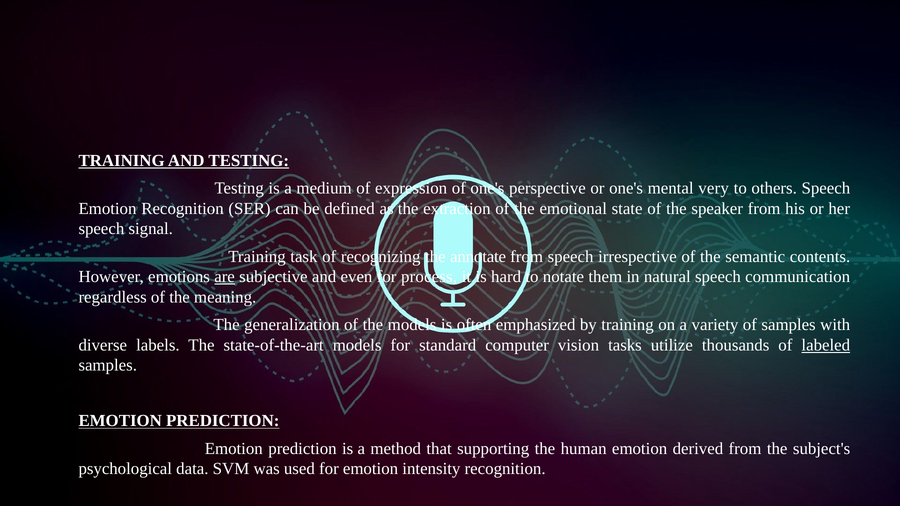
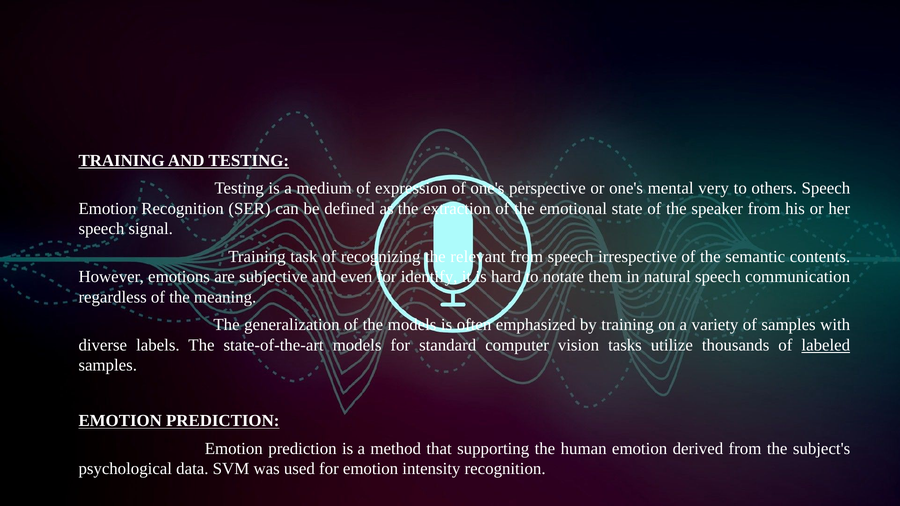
annotate: annotate -> relevant (478, 257)
are underline: present -> none (225, 277)
process: process -> identify (429, 277)
